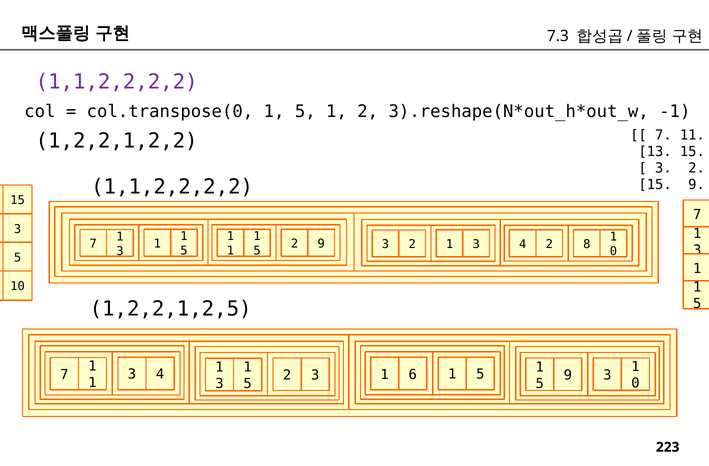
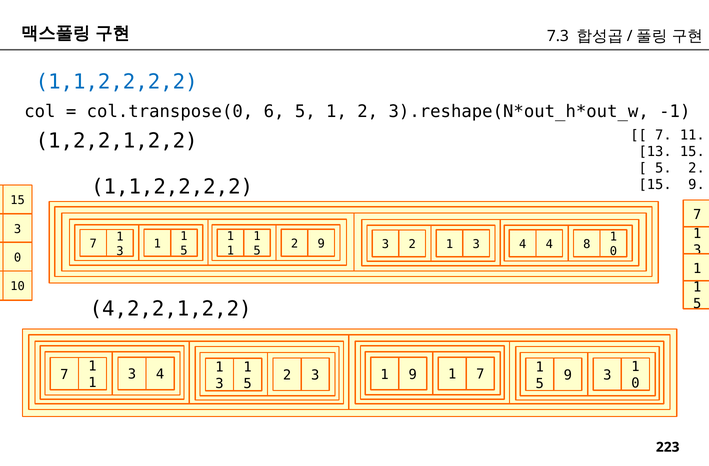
1,1,2,2,2,2 colour: purple -> blue (117, 82)
col.transpose(0 1: 1 -> 6 (274, 111)
3: 3 -> 5 (663, 168)
4 2: 2 -> 4 (549, 244)
5: 5 -> 0 (18, 258)
1,2,2,1,2,5: 1,2,2,1,2,5 -> 4,2,2,1,2,2 (171, 309)
1 6: 6 -> 9 (413, 374)
5: 5 -> 7 (480, 374)
